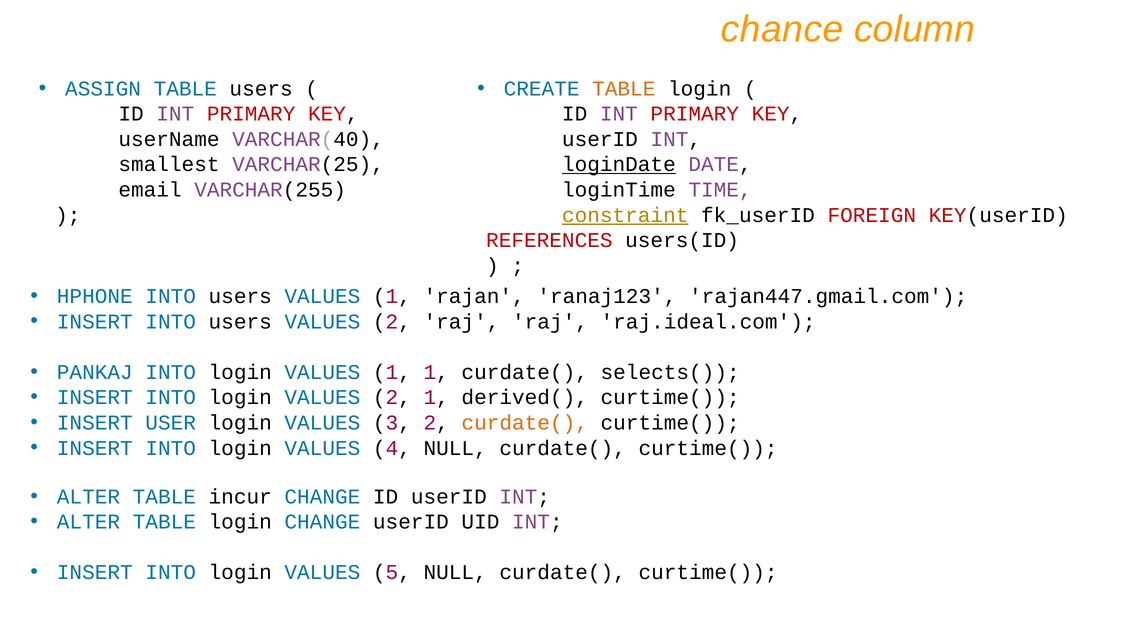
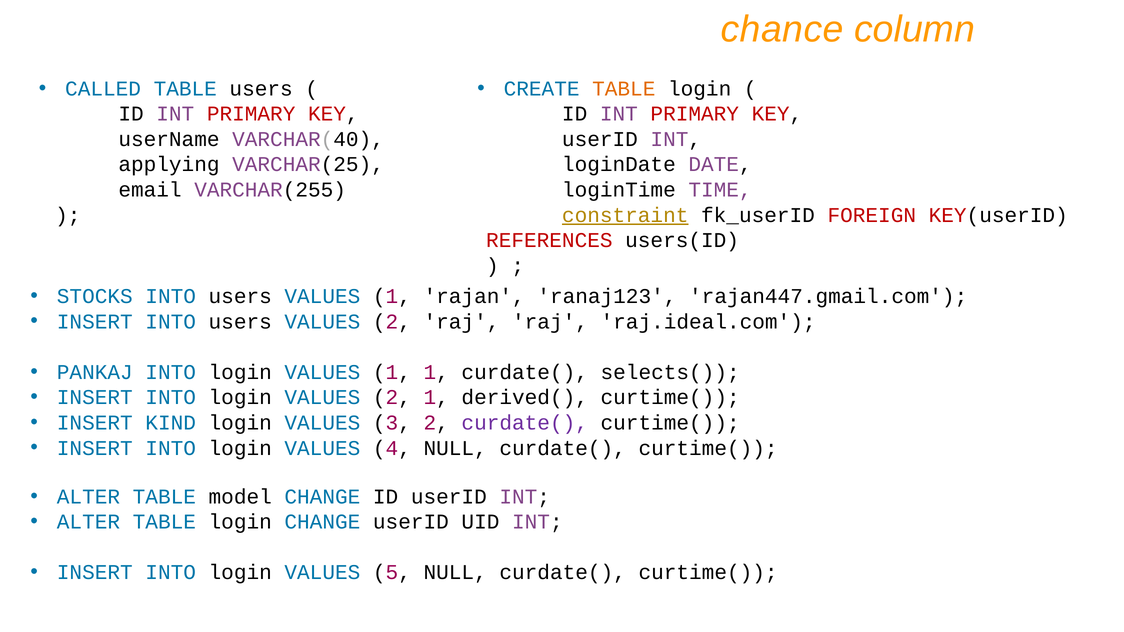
ASSIGN: ASSIGN -> CALLED (103, 89)
smallest: smallest -> applying (169, 165)
loginDate underline: present -> none (619, 165)
HPHONE: HPHONE -> STOCKS (95, 296)
USER: USER -> KIND (171, 423)
curdate( colour: orange -> purple (525, 423)
incur: incur -> model (240, 497)
